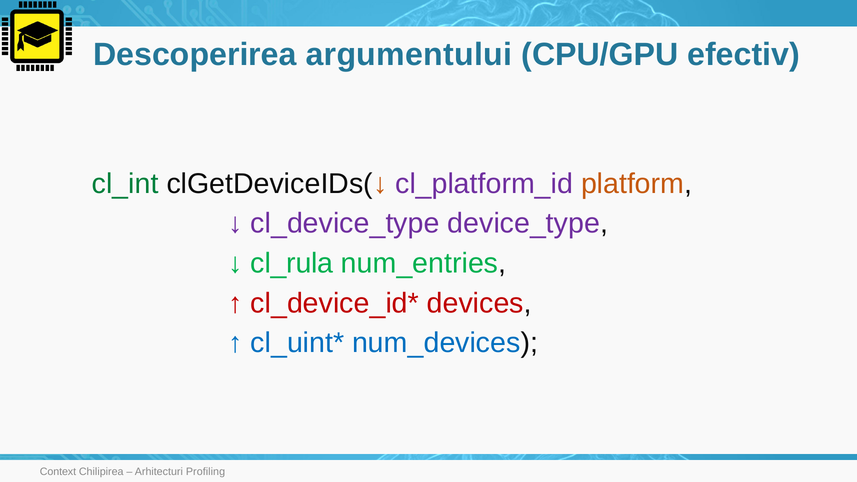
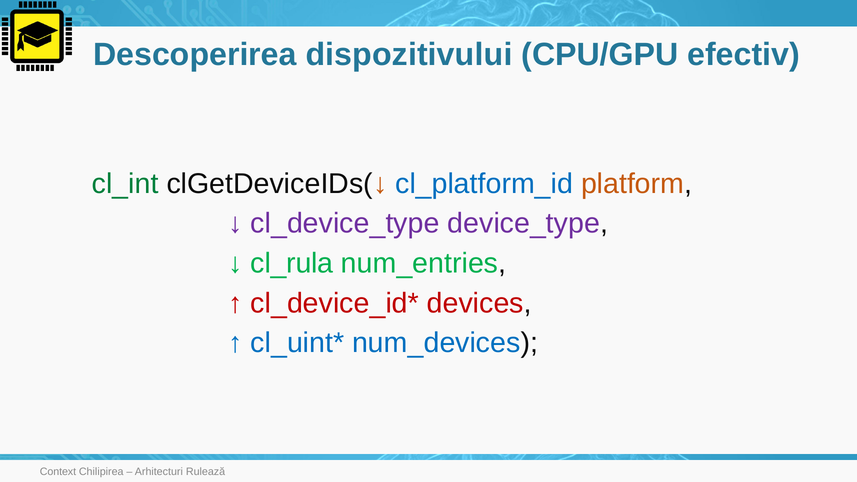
argumentului: argumentului -> dispozitivului (409, 55)
cl_platform_id colour: purple -> blue (484, 184)
Profiling: Profiling -> Rulează (206, 472)
